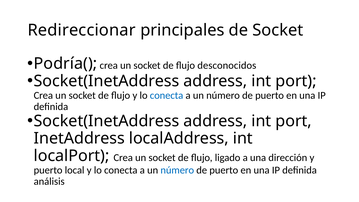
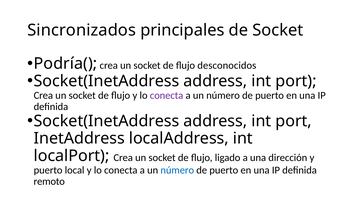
Redireccionar: Redireccionar -> Sincronizados (82, 30)
conecta colour: blue -> purple (167, 95)
análisis: análisis -> remoto (49, 181)
